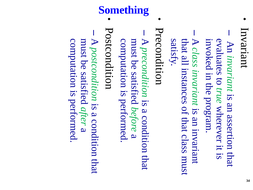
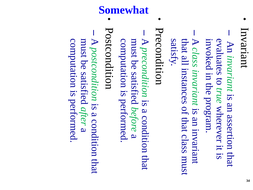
Something: Something -> Somewhat (124, 10)
